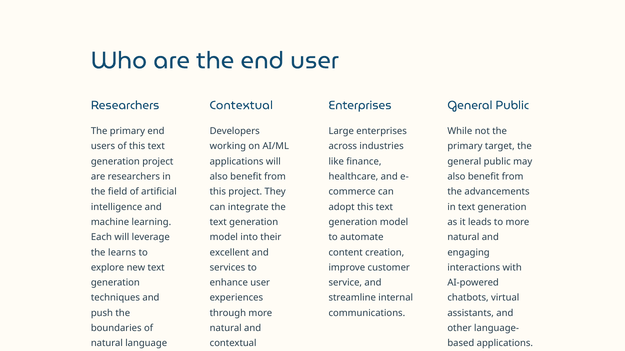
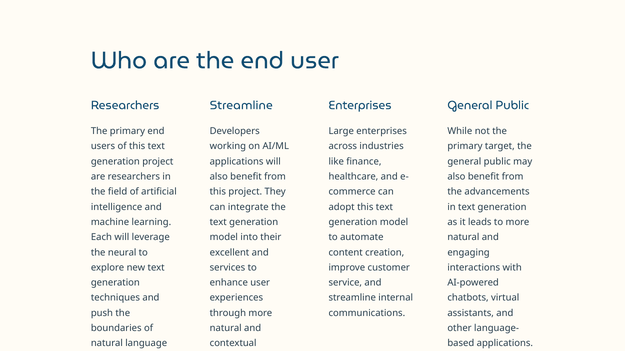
Contextual: Contextual -> Streamline (241, 105)
learns: learns -> neural (122, 253)
